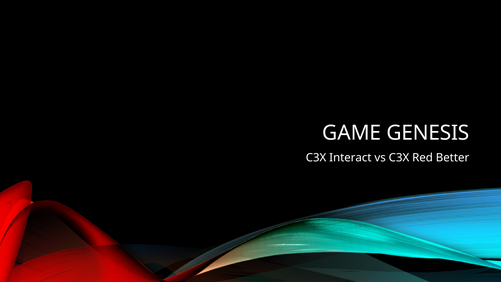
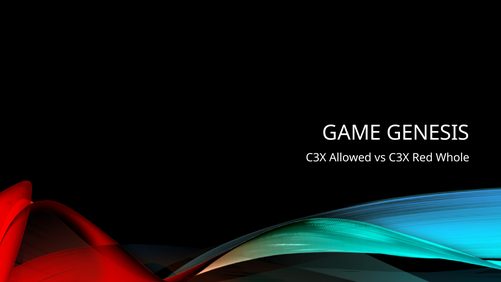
Interact: Interact -> Allowed (350, 158)
Better: Better -> Whole (453, 158)
